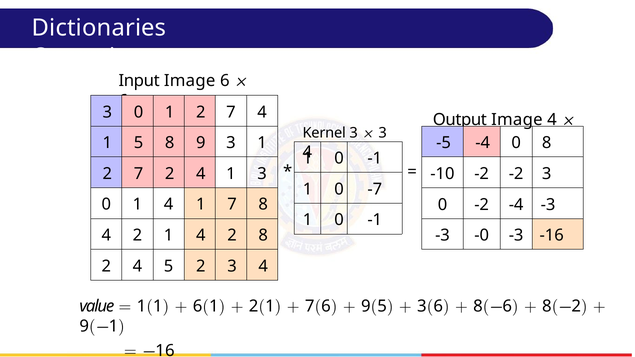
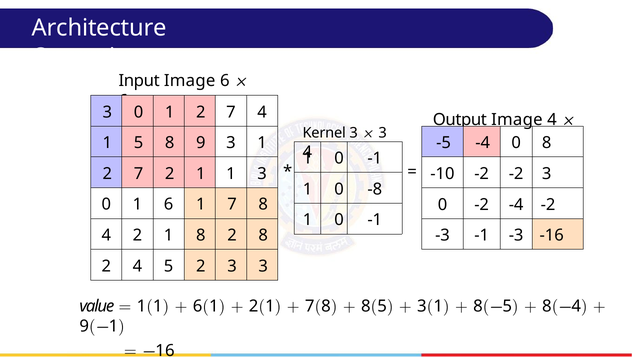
Dictionaries: Dictionaries -> Architecture (99, 28)
7 2 4: 4 -> 1 (201, 174)
-7: -7 -> -8 (375, 189)
0 1 4: 4 -> 6 (169, 205)
-4 -3: -3 -> -2 (548, 205)
2 1 4: 4 -> 8 (201, 235)
-3 -0: -0 -> -1 (482, 235)
3 4: 4 -> 3 (263, 266)
6: 6 -> 8 (326, 307)
9: 9 -> 8 (366, 307)
6: 6 -> 1 (438, 307)
6: 6 -> 5 (507, 307)
2: 2 -> 4 (576, 307)
